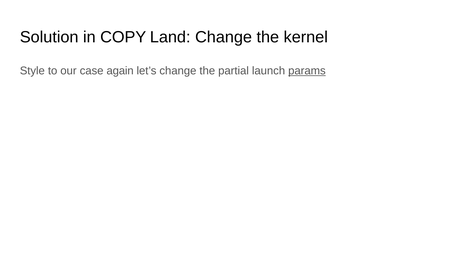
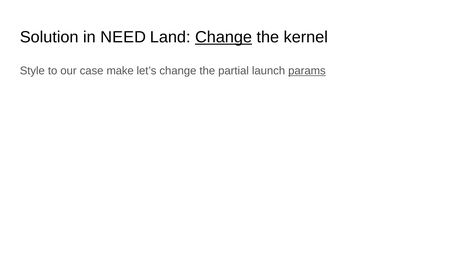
COPY: COPY -> NEED (123, 37)
Change underline: none -> present (224, 37)
again: again -> make (120, 71)
